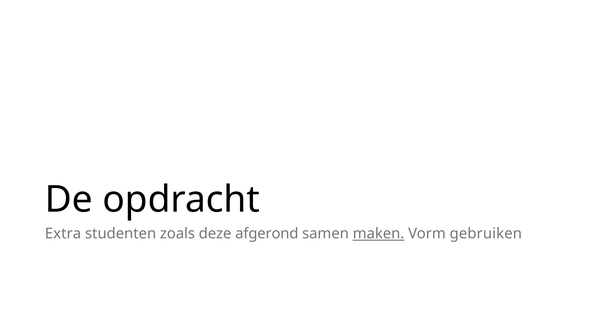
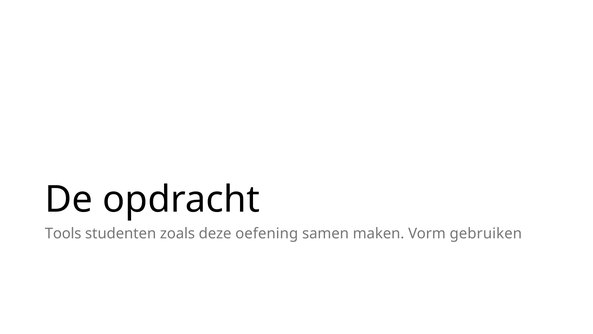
Extra: Extra -> Tools (63, 233)
afgerond: afgerond -> oefening (267, 233)
maken underline: present -> none (379, 233)
